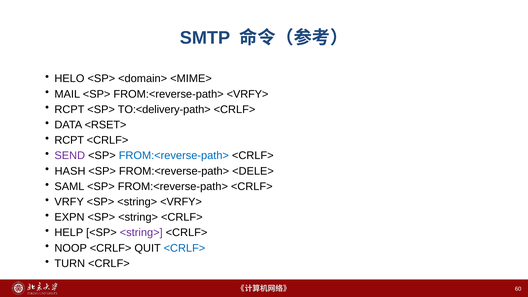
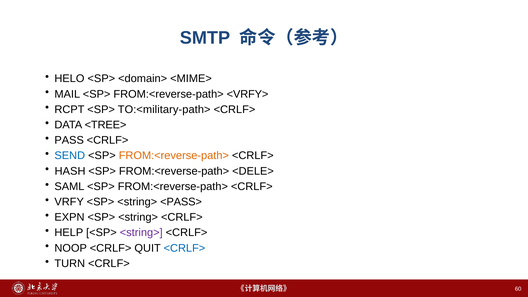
TO:<delivery-path>: TO:<delivery-path> -> TO:<military-path> (164, 109)
<RSET>: <RSET> -> <TREE> (106, 125)
RCPT: RCPT -> PASS (69, 140)
SEND colour: purple -> blue (70, 156)
FROM:<reverse-path> colour: blue -> orange (174, 156)
<string> <VRFY>: <VRFY> -> <PASS> (181, 202)
